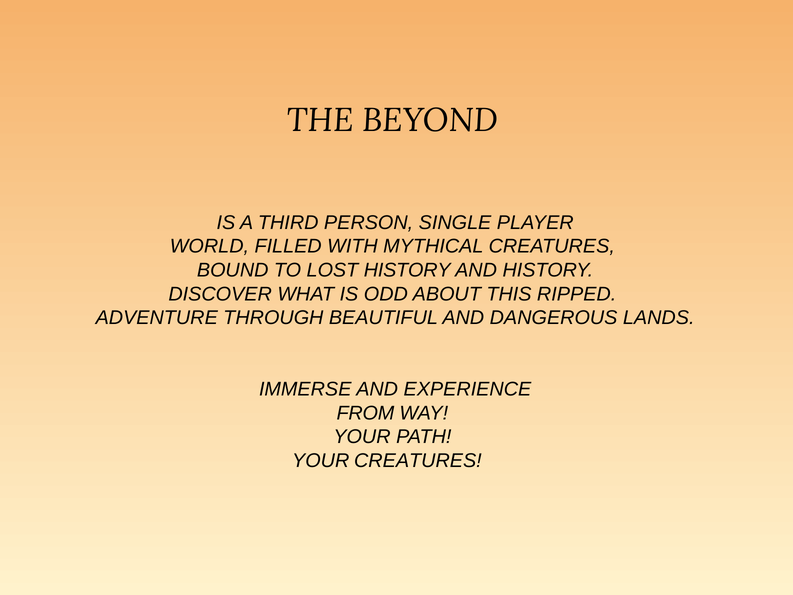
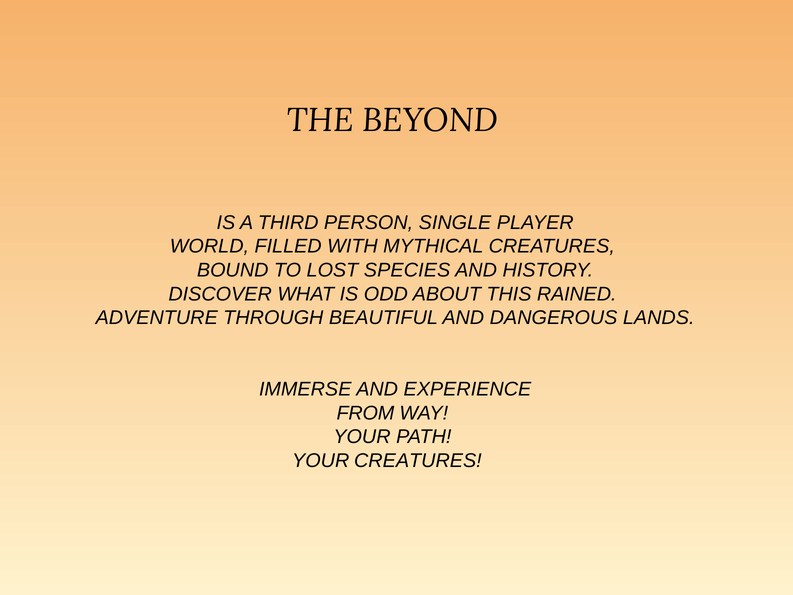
LOST HISTORY: HISTORY -> SPECIES (407, 270)
RIPPED: RIPPED -> RAINED (577, 294)
